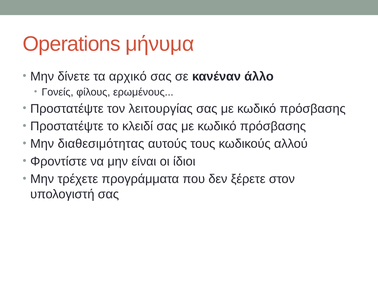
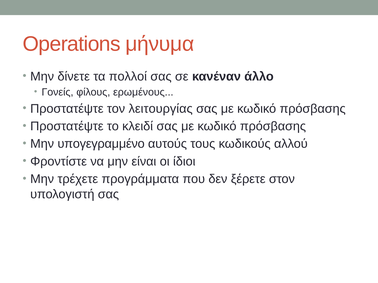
αρχικό: αρχικό -> πολλοί (128, 76)
διαθεσιμότητας: διαθεσιμότητας -> υπογεγραμμένο (101, 144)
